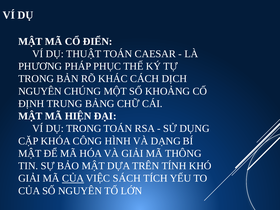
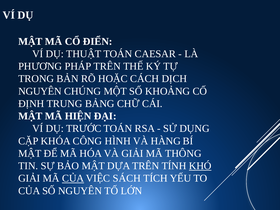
PHÁP PHỤC: PHỤC -> TRÊN (107, 66)
KHÁC: KHÁC -> HOẶC (113, 79)
DỤ TRONG: TRONG -> TRƯỚC (84, 129)
DẠNG: DẠNG -> HÀNG (166, 141)
KHÓ underline: none -> present (200, 166)
